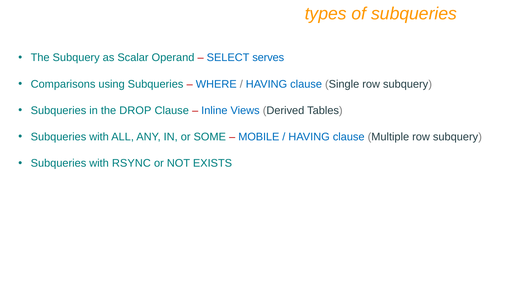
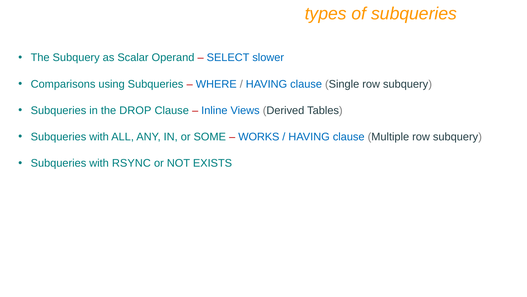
serves: serves -> slower (268, 58)
MOBILE: MOBILE -> WORKS (259, 137)
